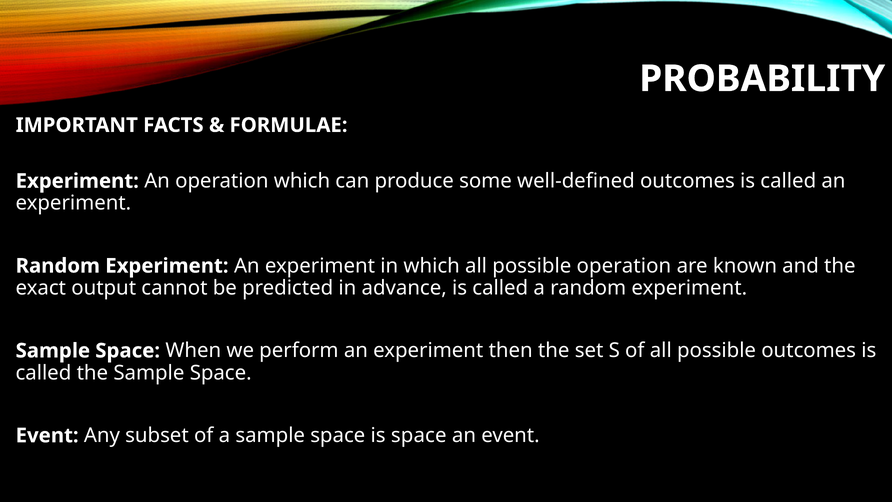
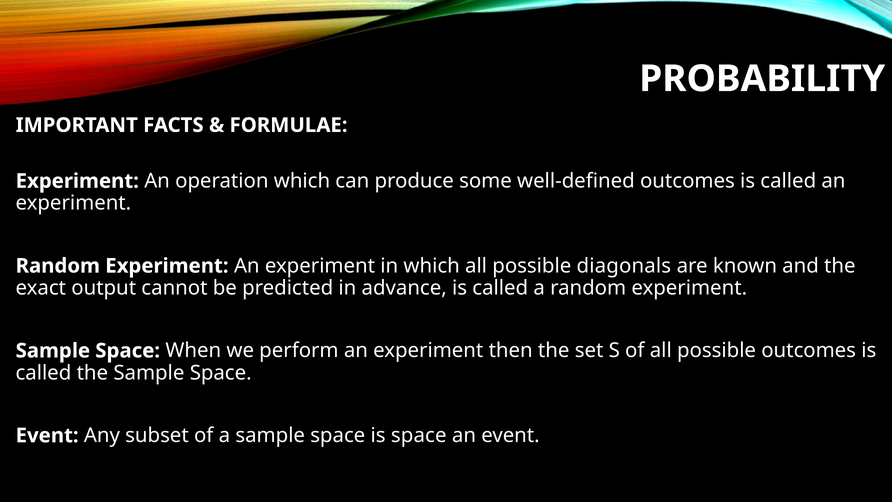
possible operation: operation -> diagonals (624, 266)
